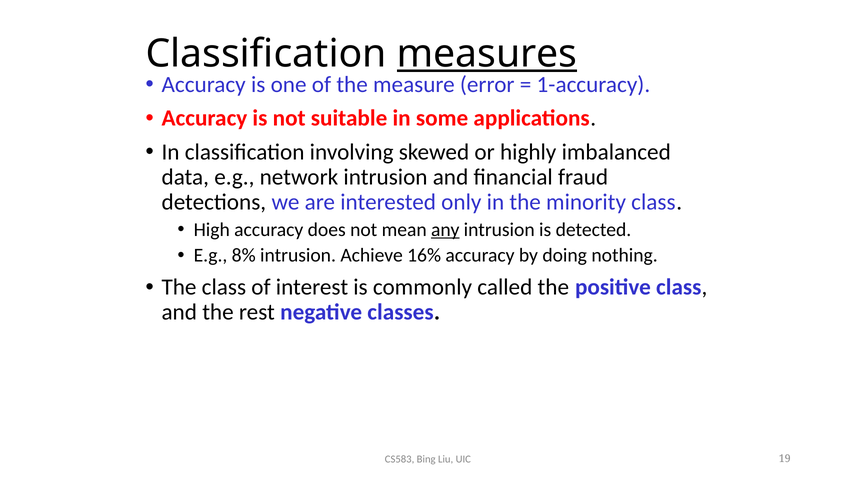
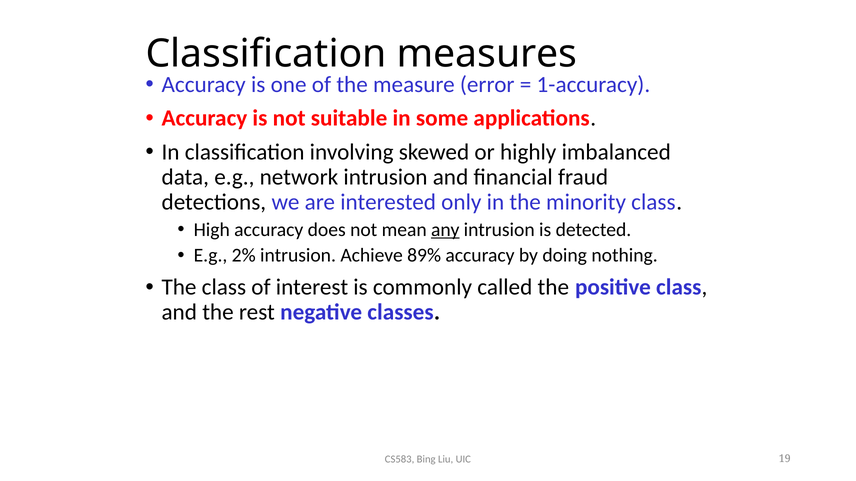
measures underline: present -> none (487, 54)
8%: 8% -> 2% (244, 256)
16%: 16% -> 89% (424, 256)
